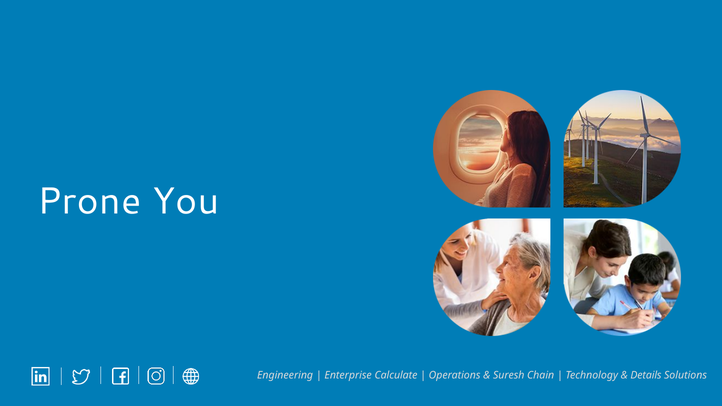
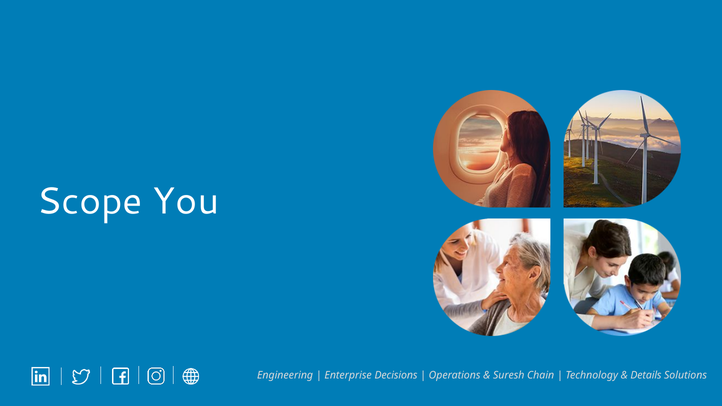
Prone: Prone -> Scope (90, 202)
Calculate: Calculate -> Decisions (396, 375)
